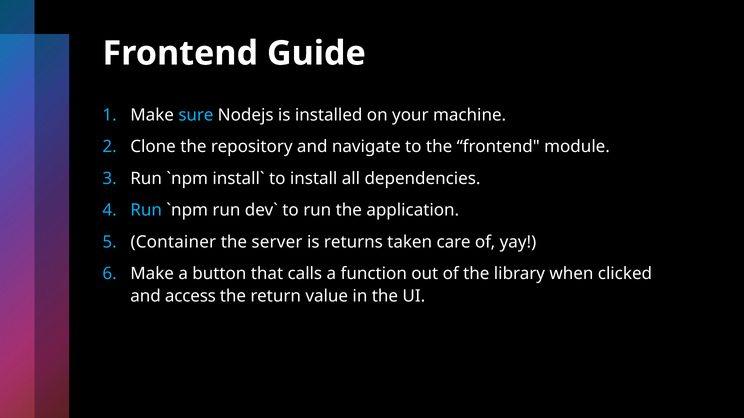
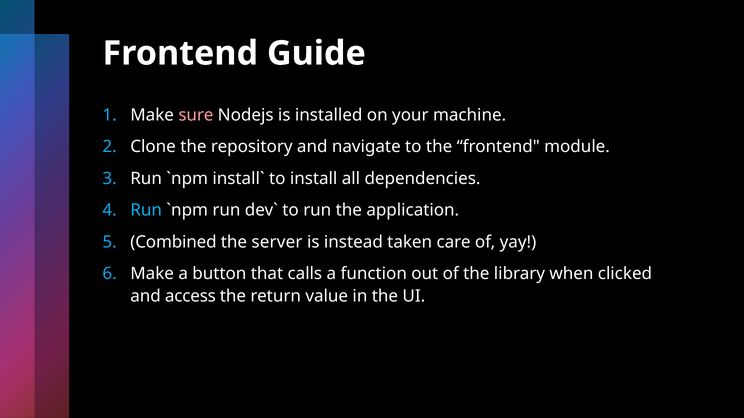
sure colour: light blue -> pink (196, 115)
Container: Container -> Combined (173, 242)
returns: returns -> instead (353, 242)
